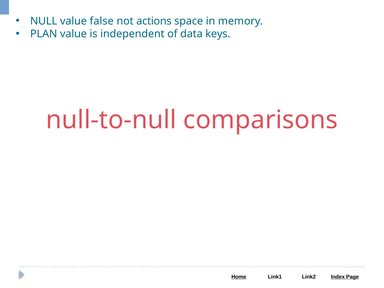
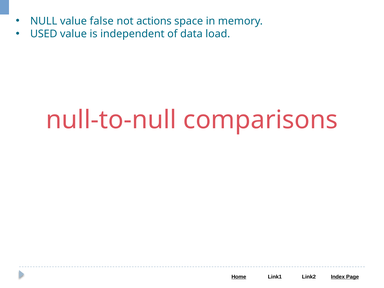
PLAN: PLAN -> USED (44, 34)
keys: keys -> load (218, 34)
